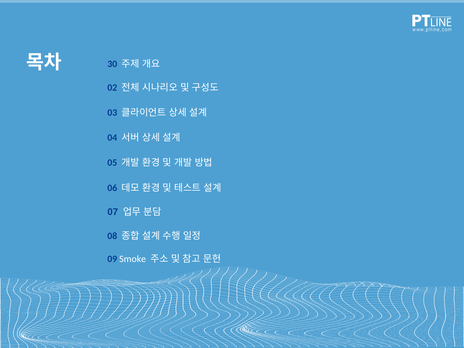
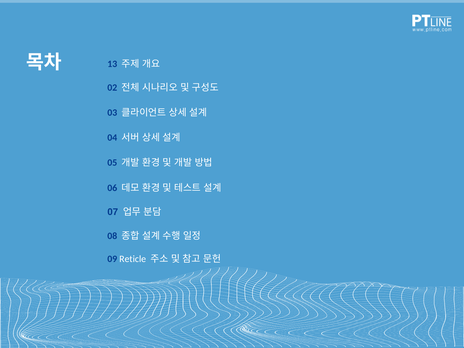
30: 30 -> 13 (112, 64)
Smoke: Smoke -> Reticle (133, 259)
